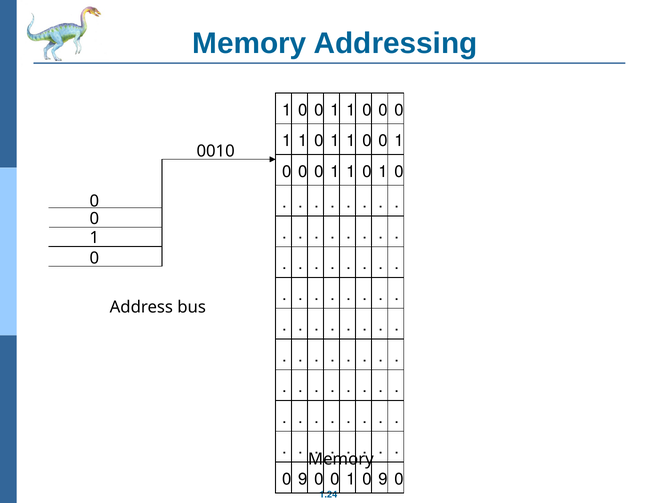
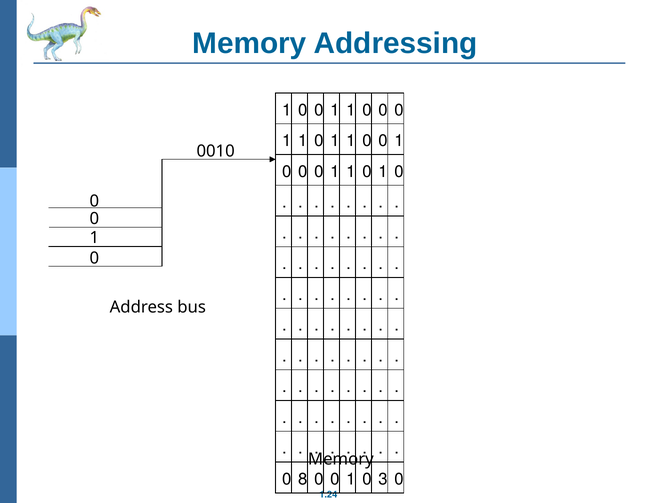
9: 9 -> 8 (303, 479)
1 0 9: 9 -> 3 (383, 479)
